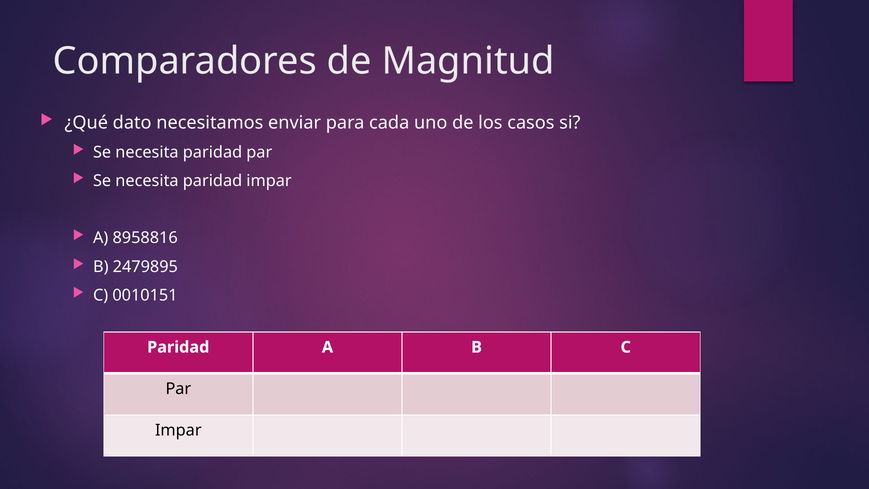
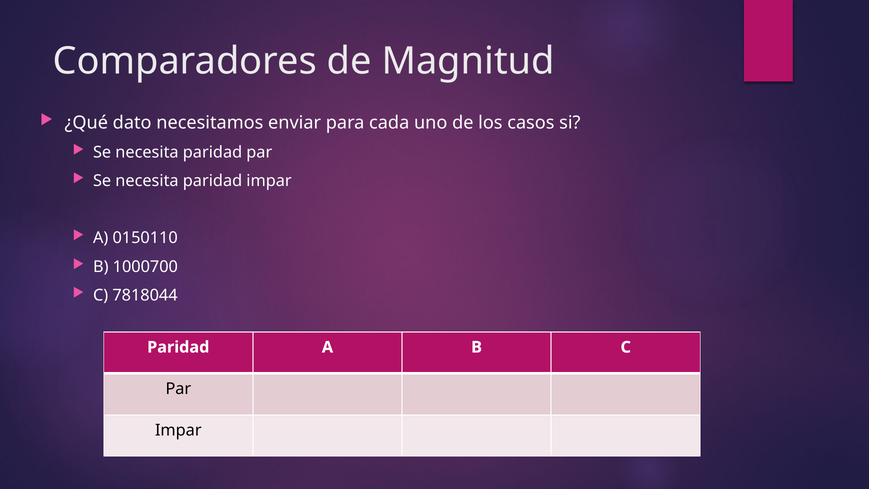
8958816: 8958816 -> 0150110 (145, 238)
2479895: 2479895 -> 1000700 (145, 267)
0010151: 0010151 -> 7818044 (145, 295)
